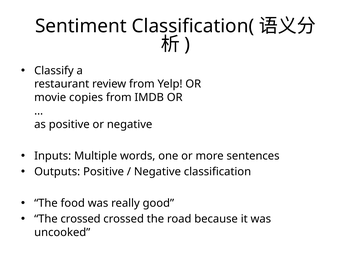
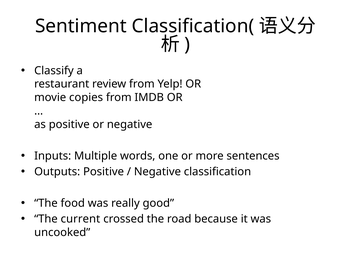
The crossed: crossed -> current (80, 219)
